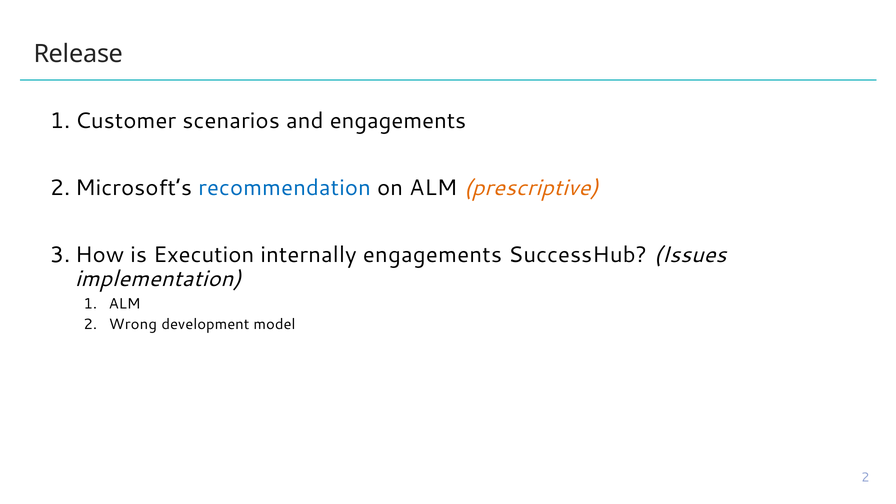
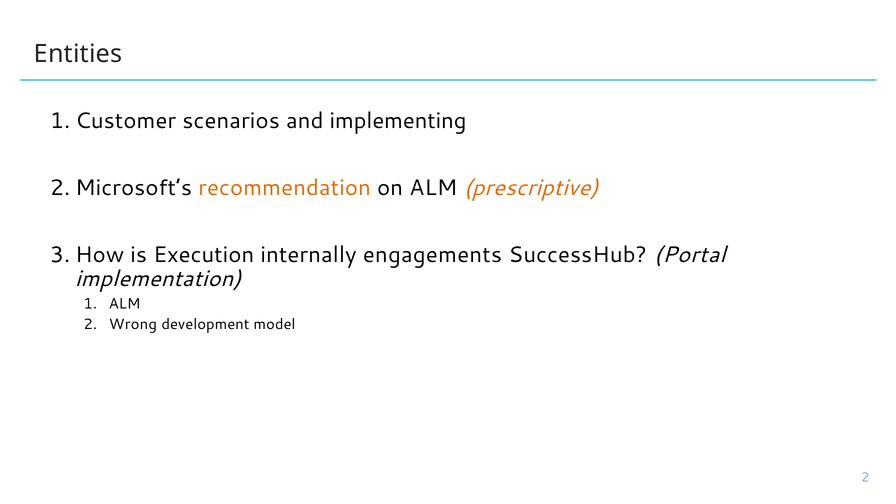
Release: Release -> Entities (78, 54)
and engagements: engagements -> implementing (398, 121)
recommendation colour: blue -> orange (285, 188)
Issues: Issues -> Portal (690, 255)
